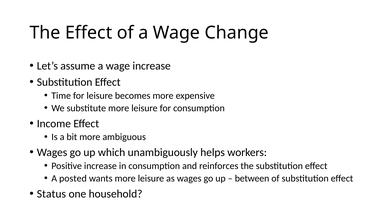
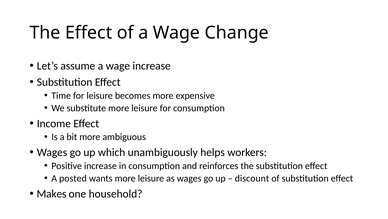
between: between -> discount (252, 178)
Status: Status -> Makes (52, 193)
